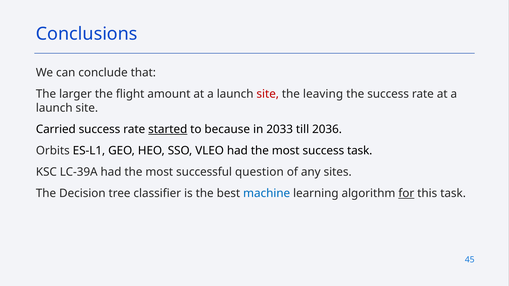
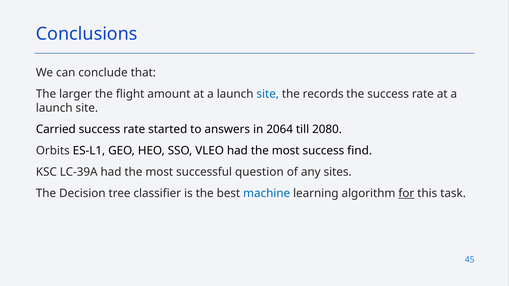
site colour: red -> blue (268, 94)
leaving: leaving -> records (323, 94)
started underline: present -> none (168, 129)
because: because -> answers (227, 129)
2033: 2033 -> 2064 (280, 129)
2036: 2036 -> 2080 (327, 129)
success task: task -> find (360, 151)
